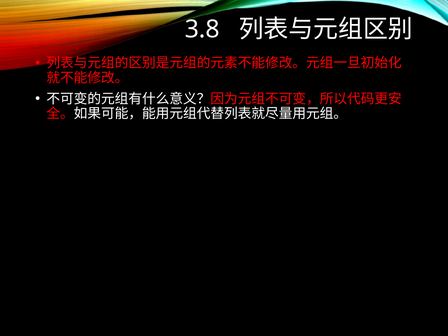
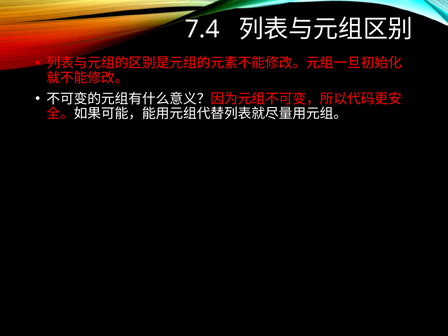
3.8: 3.8 -> 7.4 (202, 29)
